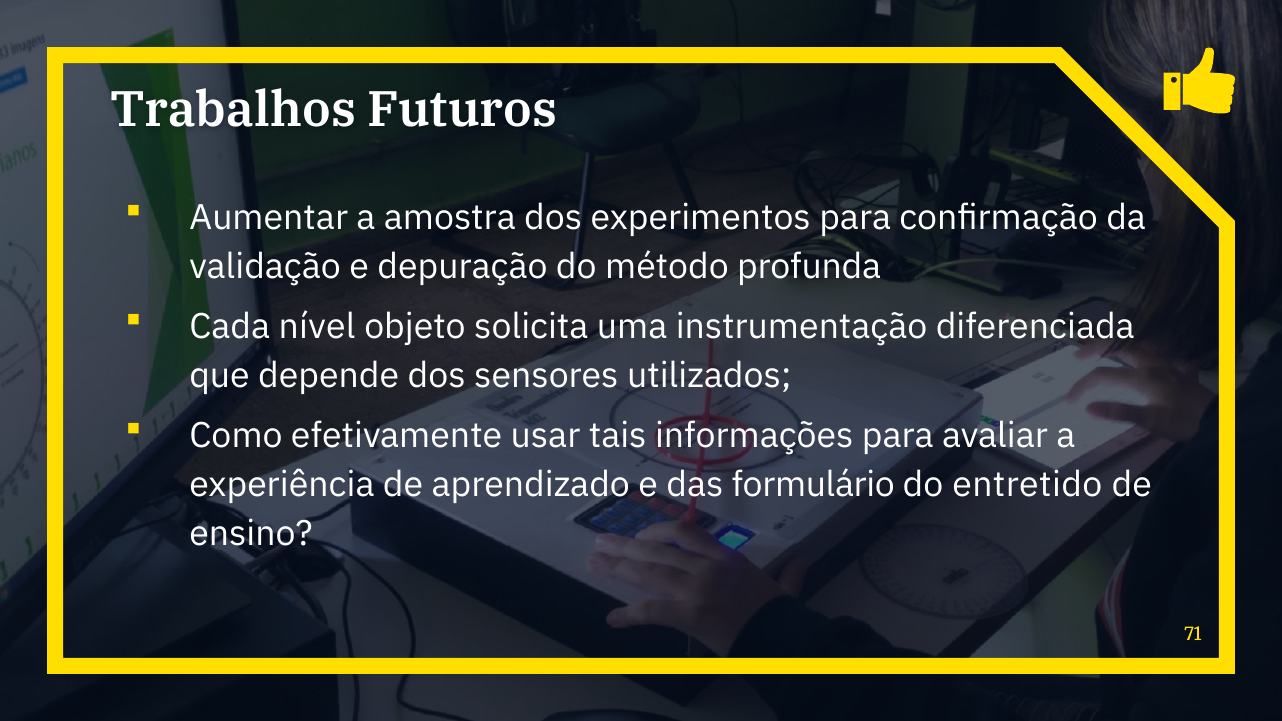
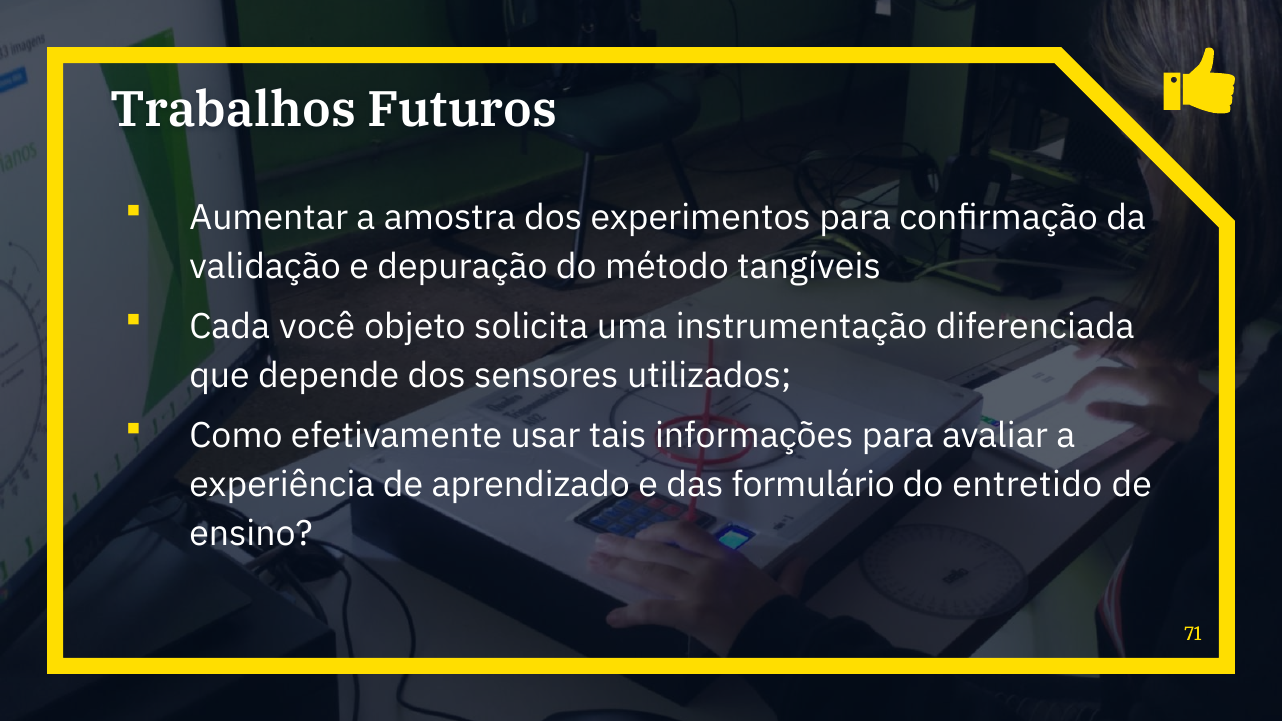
profunda: profunda -> tangíveis (809, 267)
nível: nível -> você (317, 327)
